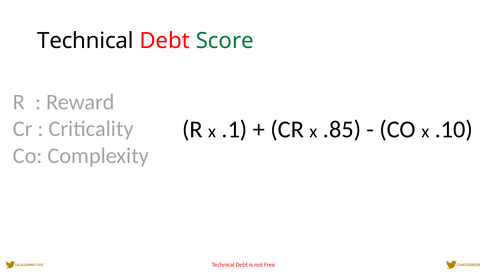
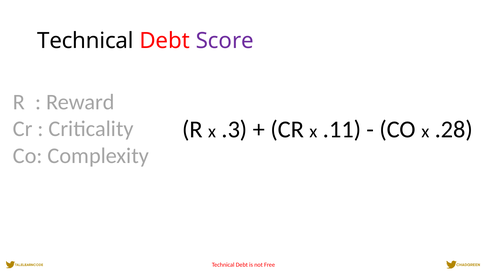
Score colour: green -> purple (225, 41)
.1: .1 -> .3 (234, 129)
.85: .85 -> .11 (342, 129)
.10: .10 -> .28 (454, 129)
